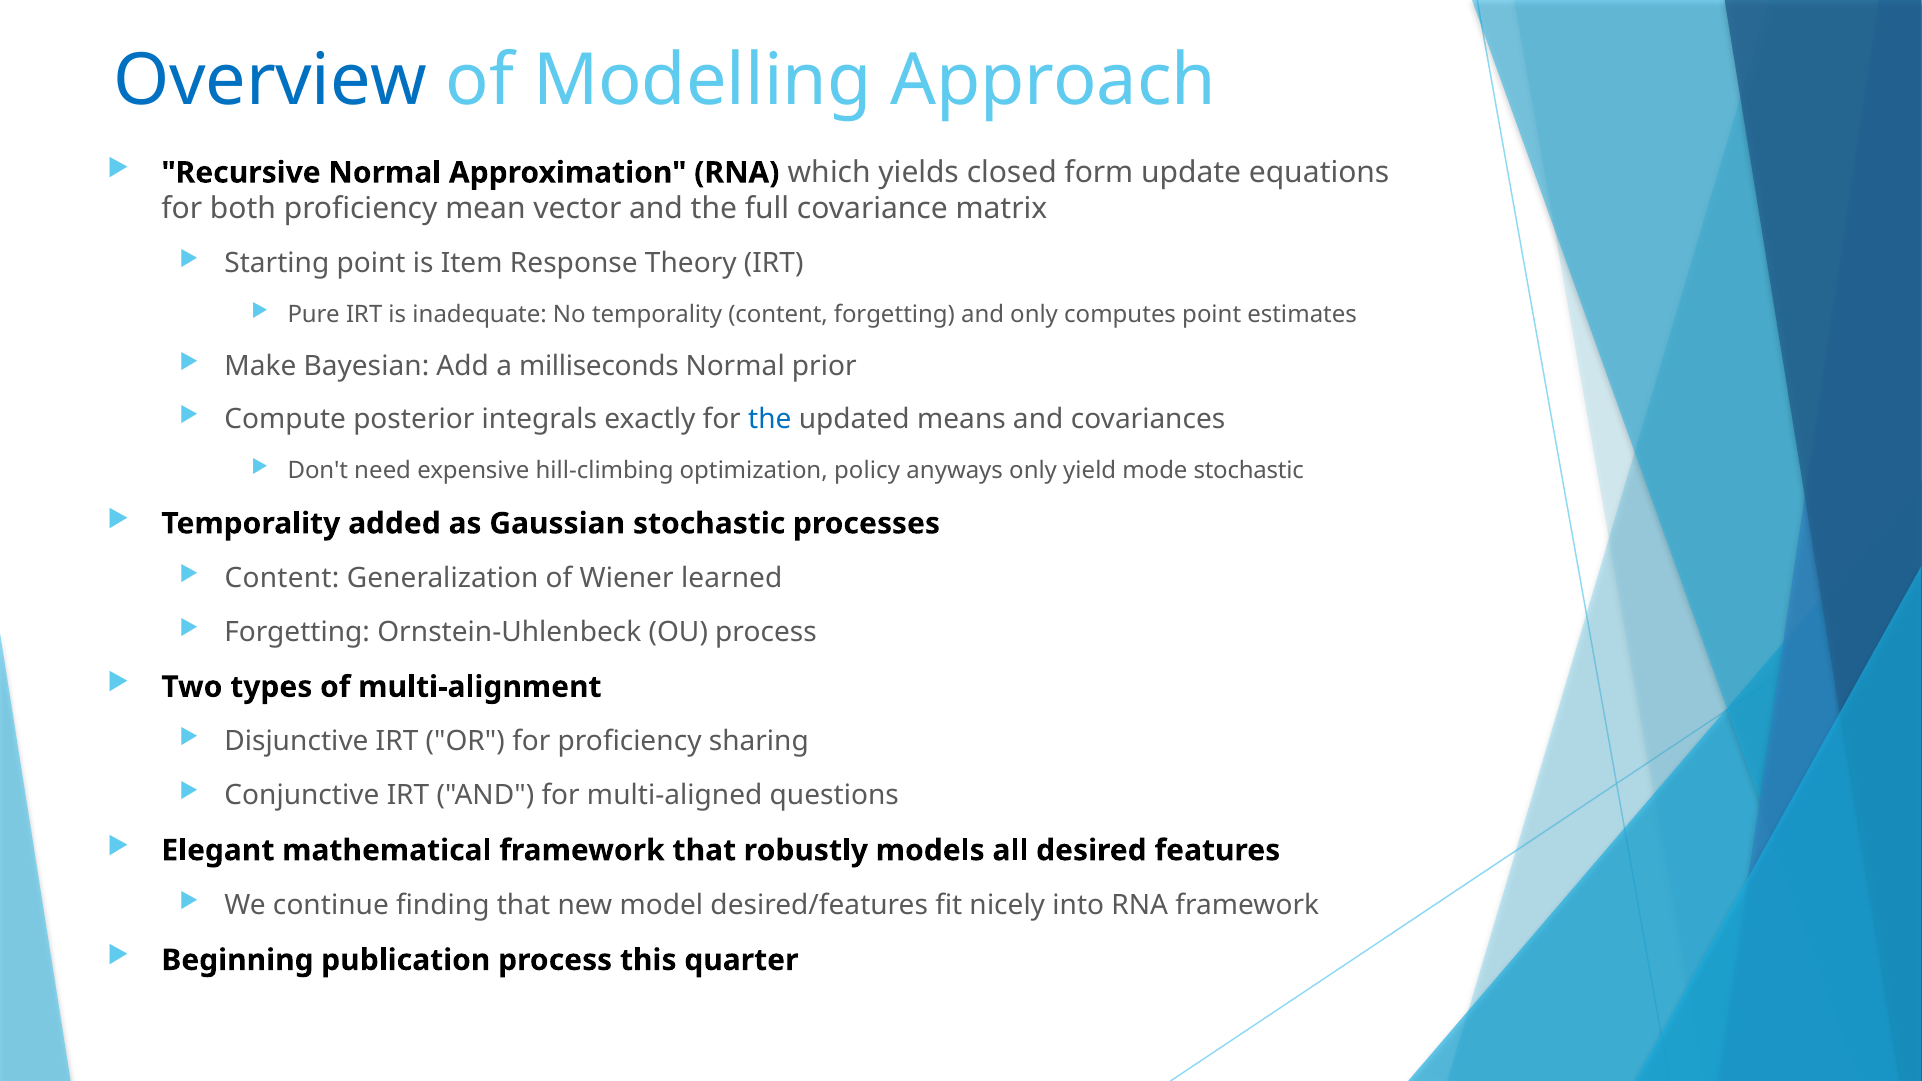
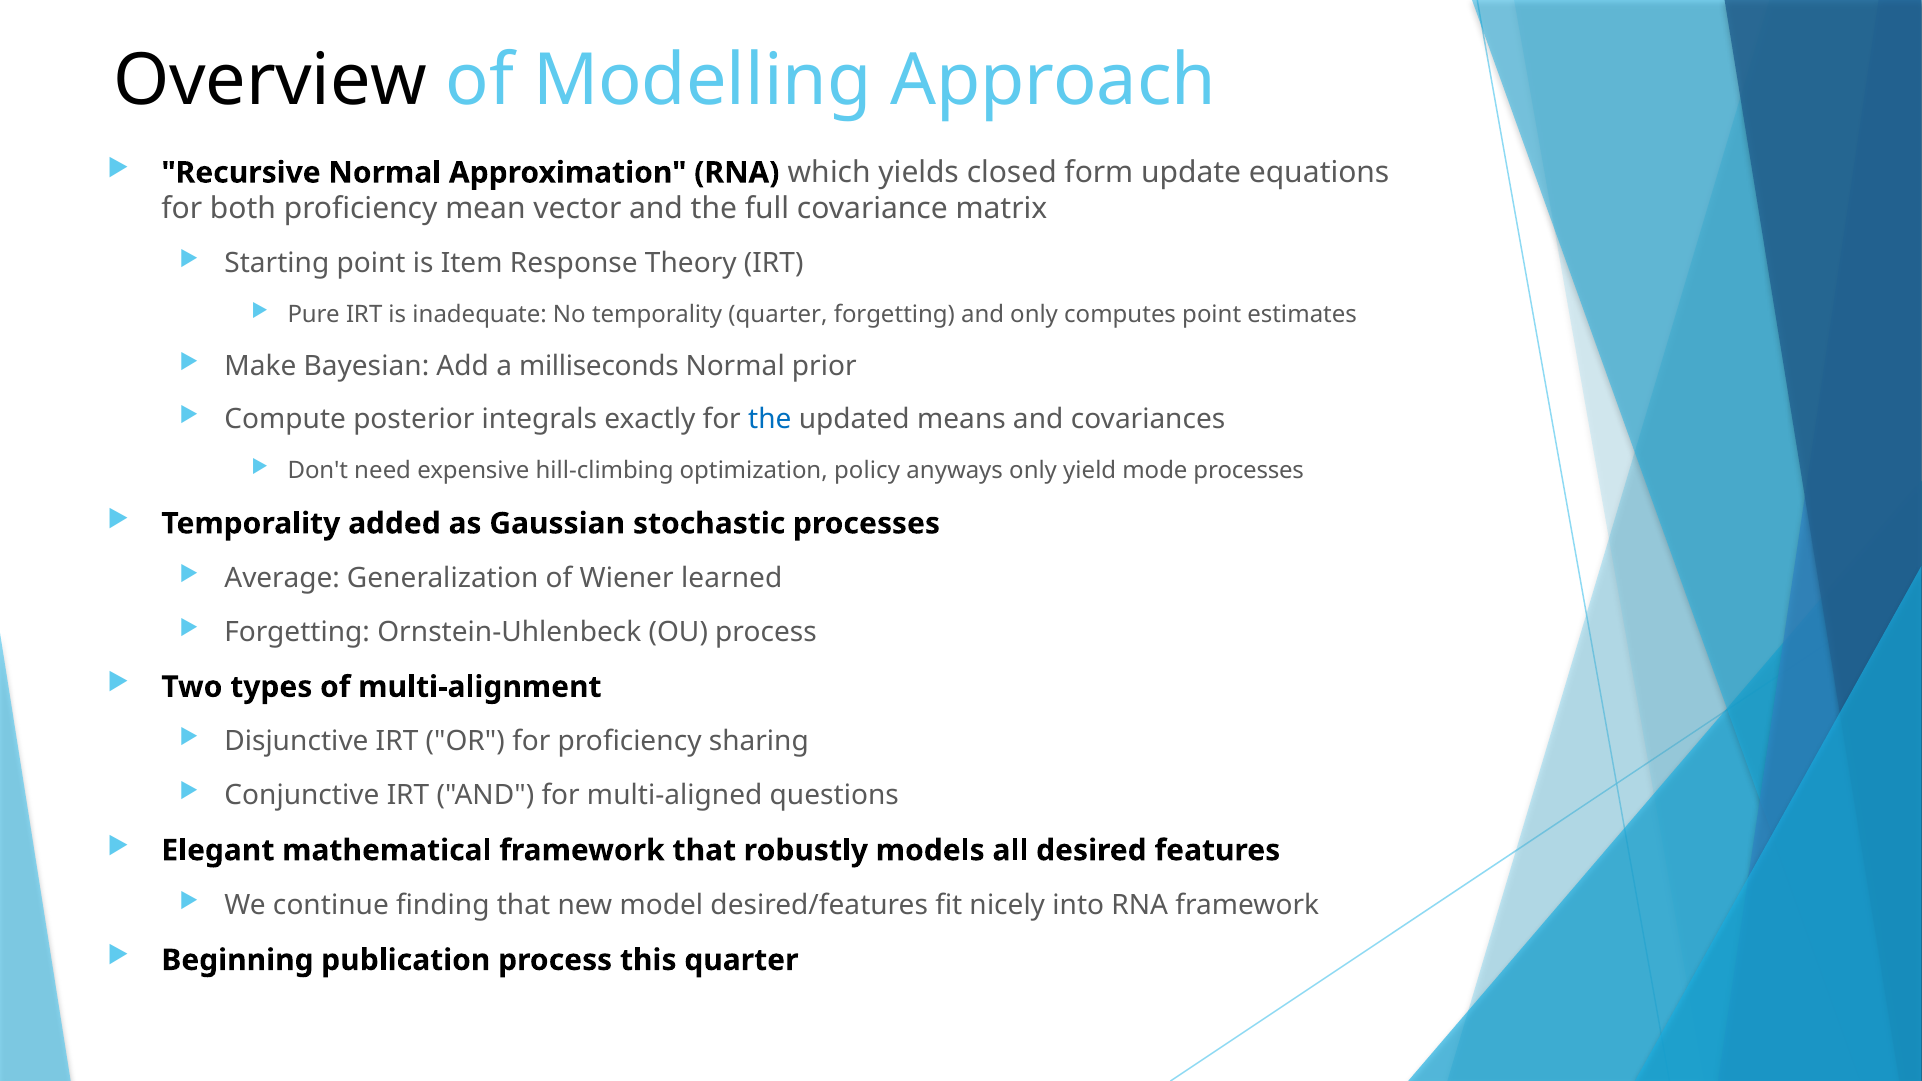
Overview colour: blue -> black (270, 81)
temporality content: content -> quarter (778, 314)
mode stochastic: stochastic -> processes (1249, 471)
Content: Content -> Average (282, 578)
